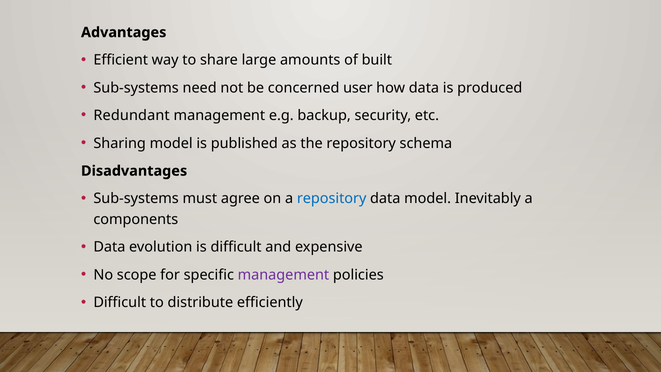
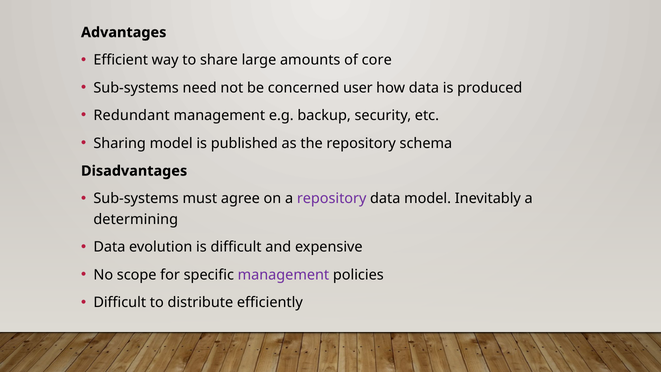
built: built -> core (377, 60)
repository colour: blue -> purple (332, 199)
components: components -> determining (136, 219)
